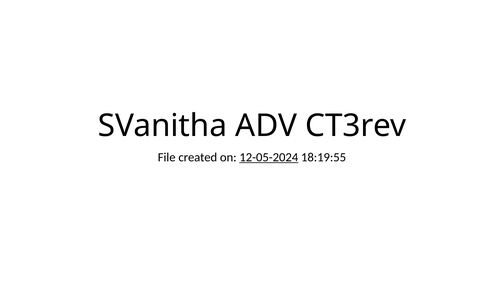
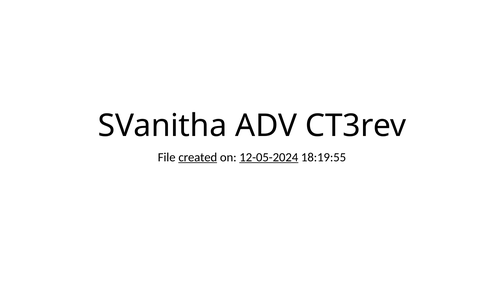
created underline: none -> present (198, 158)
